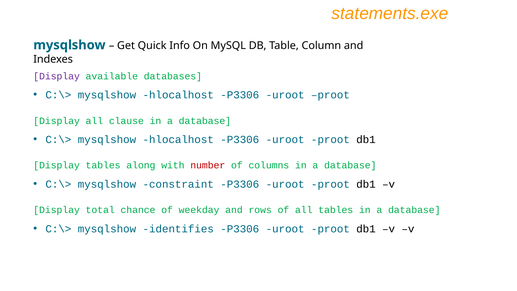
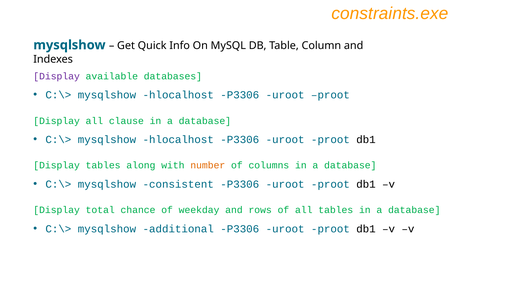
statements.exe: statements.exe -> constraints.exe (390, 13)
number colour: red -> orange (208, 165)
constraint: constraint -> consistent (178, 184)
identifies: identifies -> additional (178, 229)
